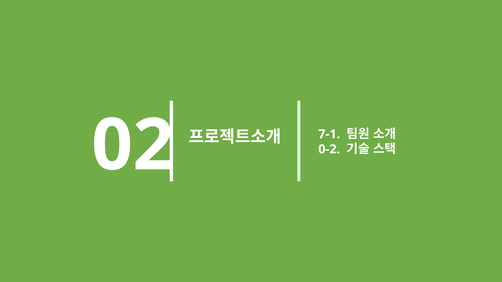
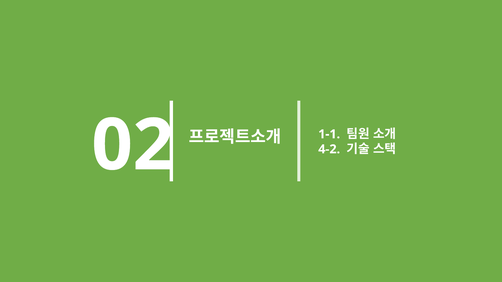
7-1: 7-1 -> 1-1 (329, 134)
0-2: 0-2 -> 4-2 (329, 149)
